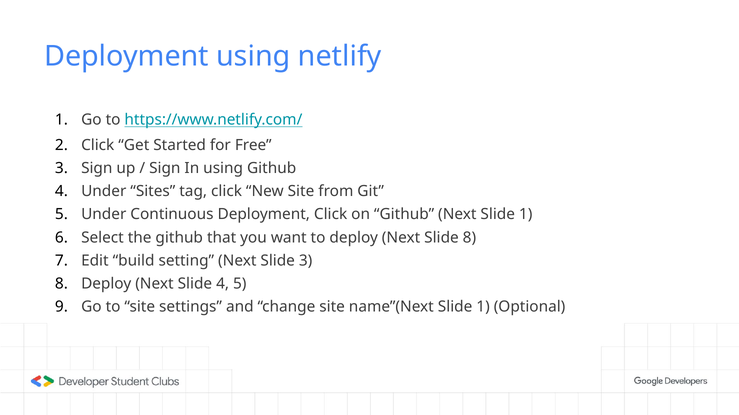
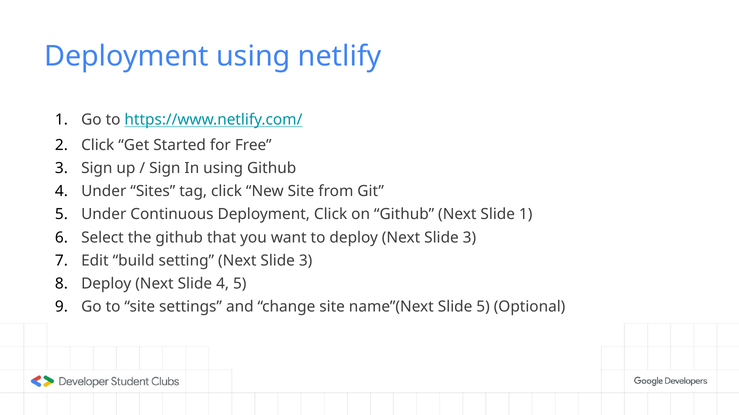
deploy Next Slide 8: 8 -> 3 (469, 238)
name”(Next Slide 1: 1 -> 5 (483, 307)
